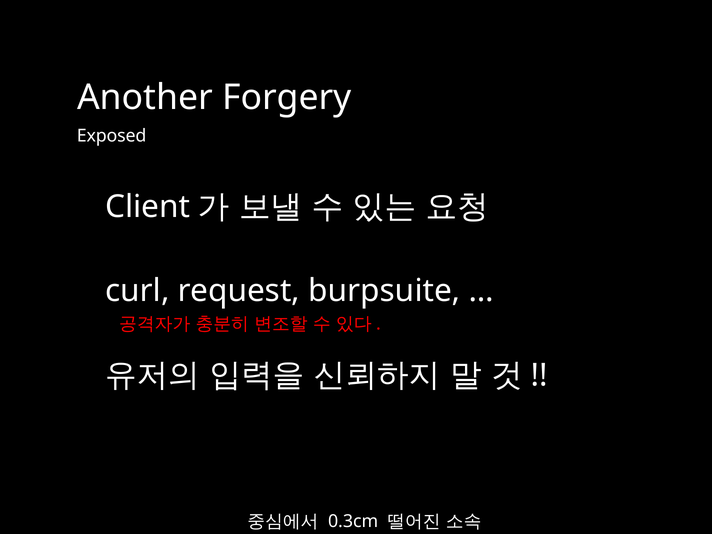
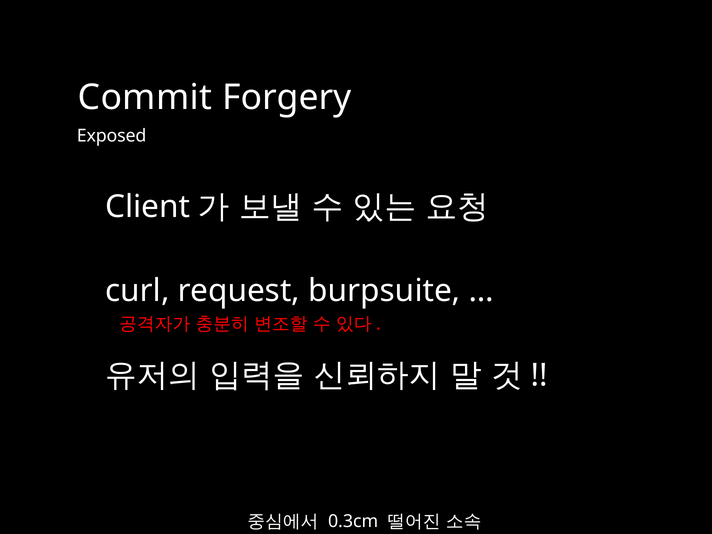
Another: Another -> Commit (145, 97)
